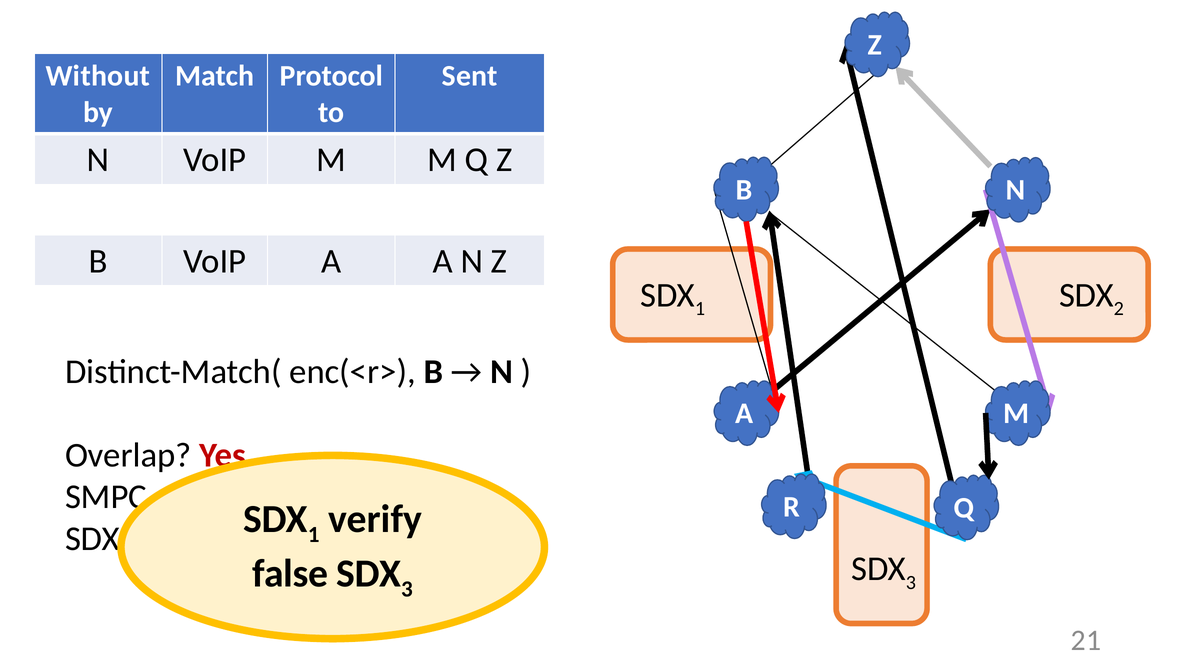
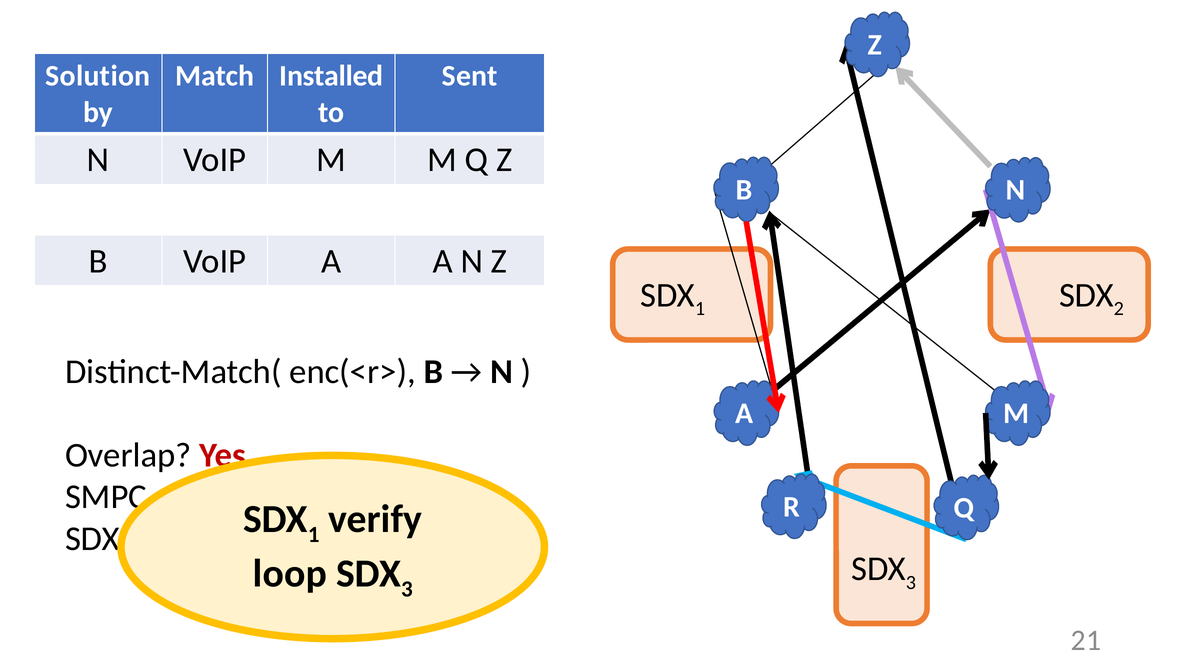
Without: Without -> Solution (98, 76)
Protocol: Protocol -> Installed (331, 76)
false: false -> loop (290, 574)
